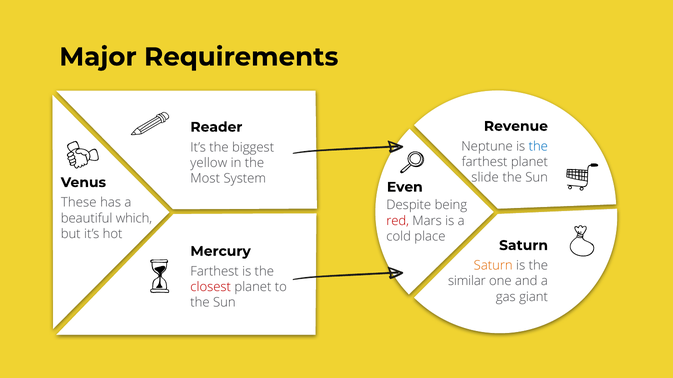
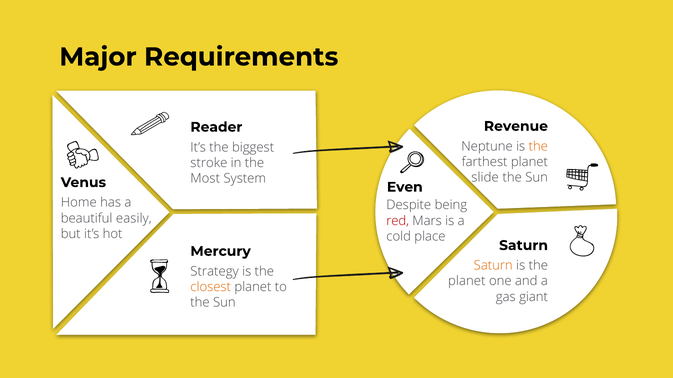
the colour: blue -> orange (538, 146)
yellow: yellow -> stroke (209, 163)
These: These -> Home (79, 203)
which: which -> easily (134, 219)
Farthest: Farthest -> Strategy (215, 272)
similar: similar -> planet (467, 282)
closest colour: red -> orange (211, 287)
